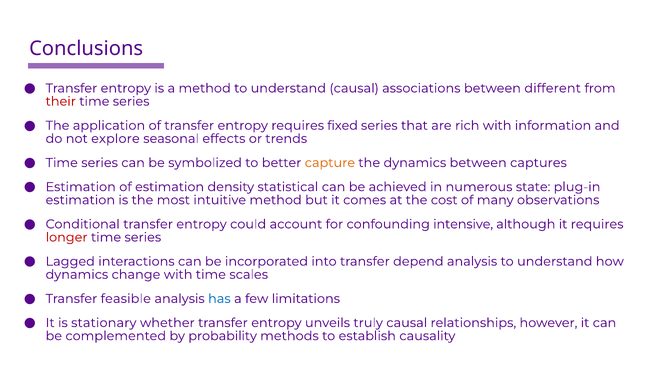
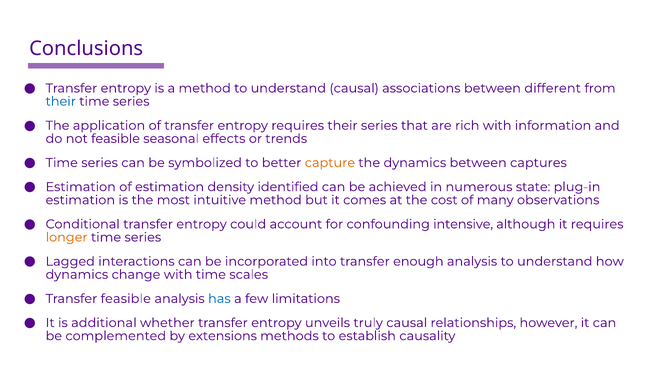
their colour: red -> blue (61, 101)
requires fixed: fixed -> their (343, 126)
not explore: explore -> feasible (116, 139)
statistical: statistical -> identified (288, 187)
longer colour: red -> orange (67, 238)
depend: depend -> enough (418, 262)
stationary: stationary -> additional (104, 323)
probability: probability -> extensions (223, 336)
